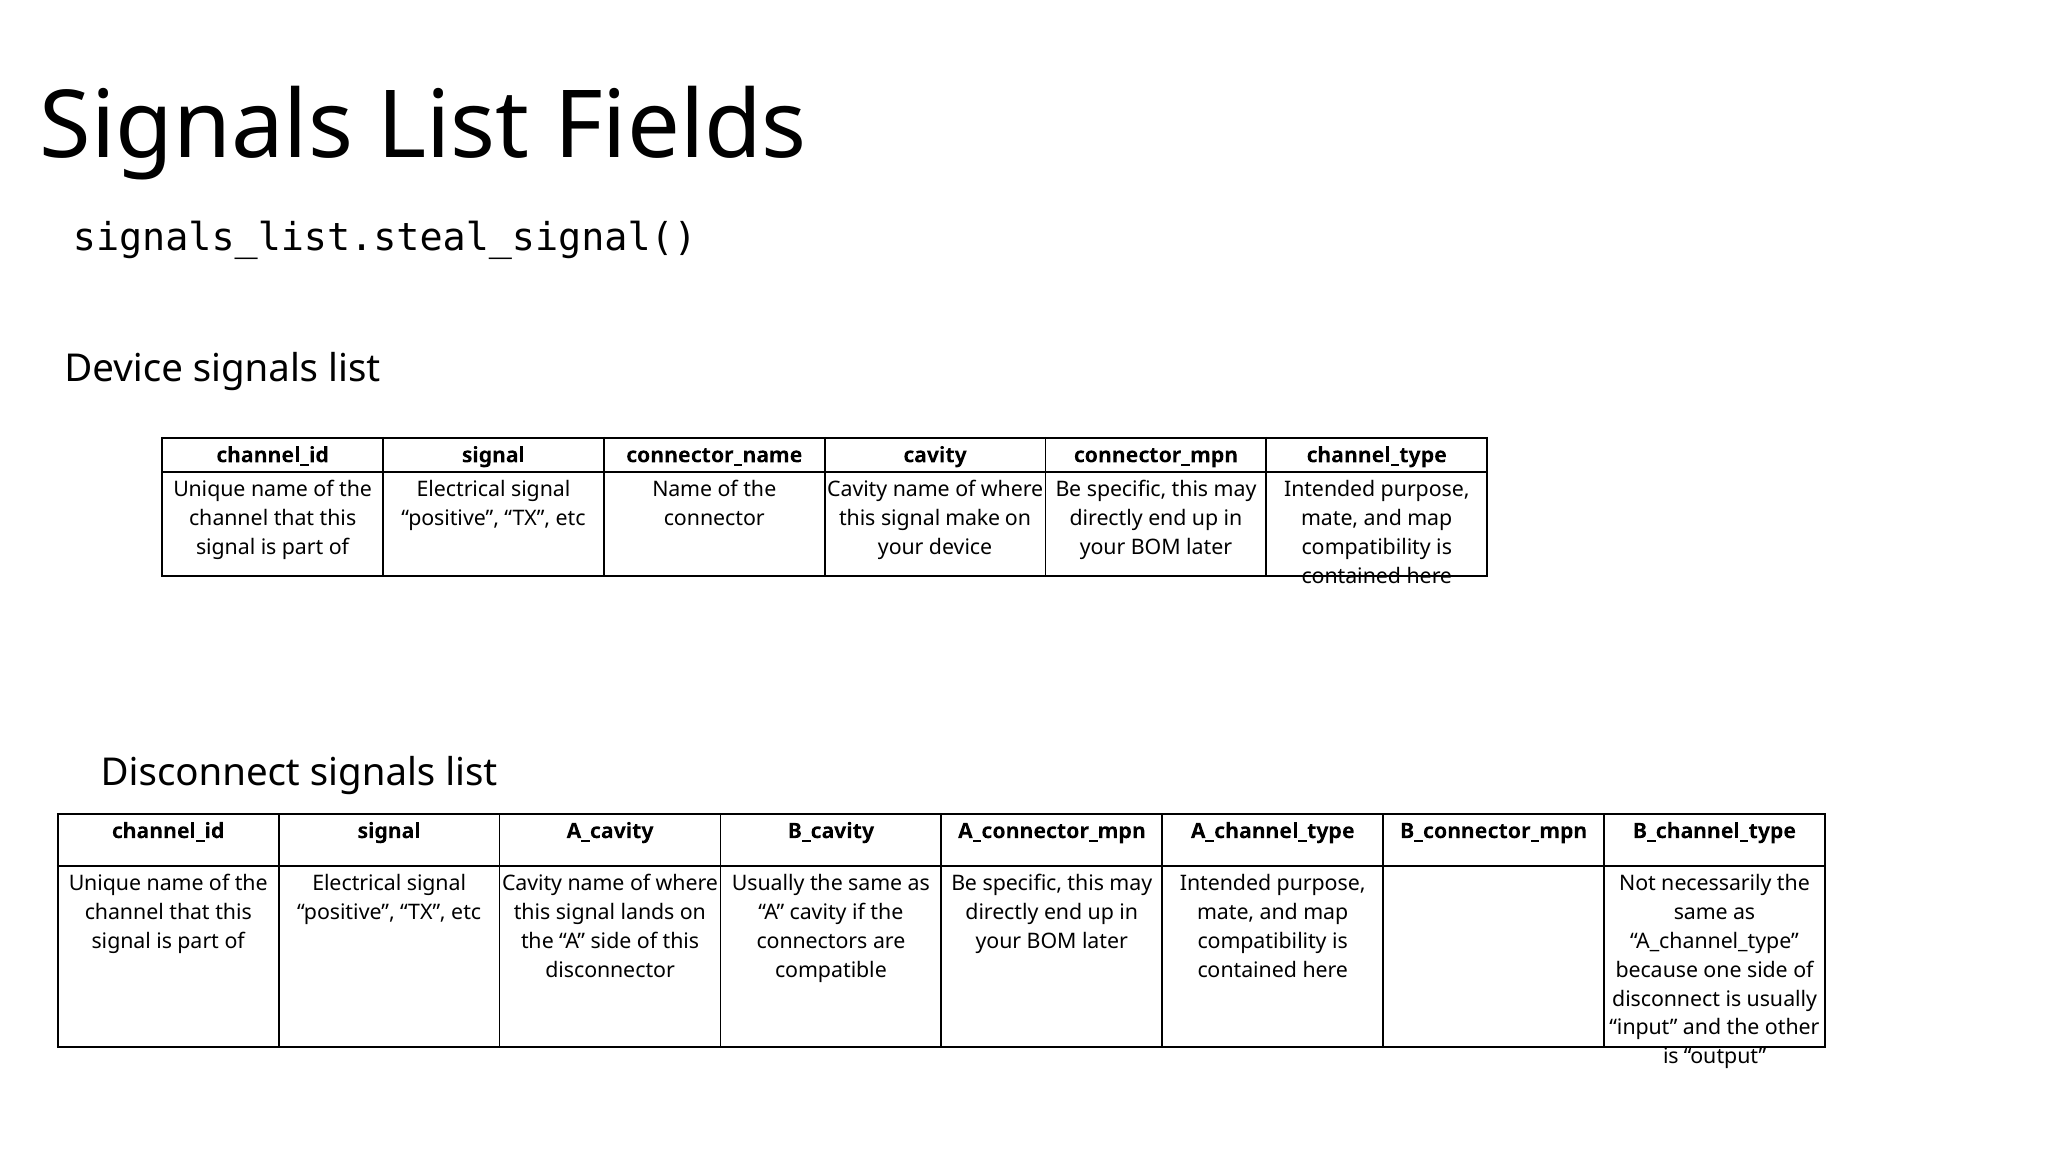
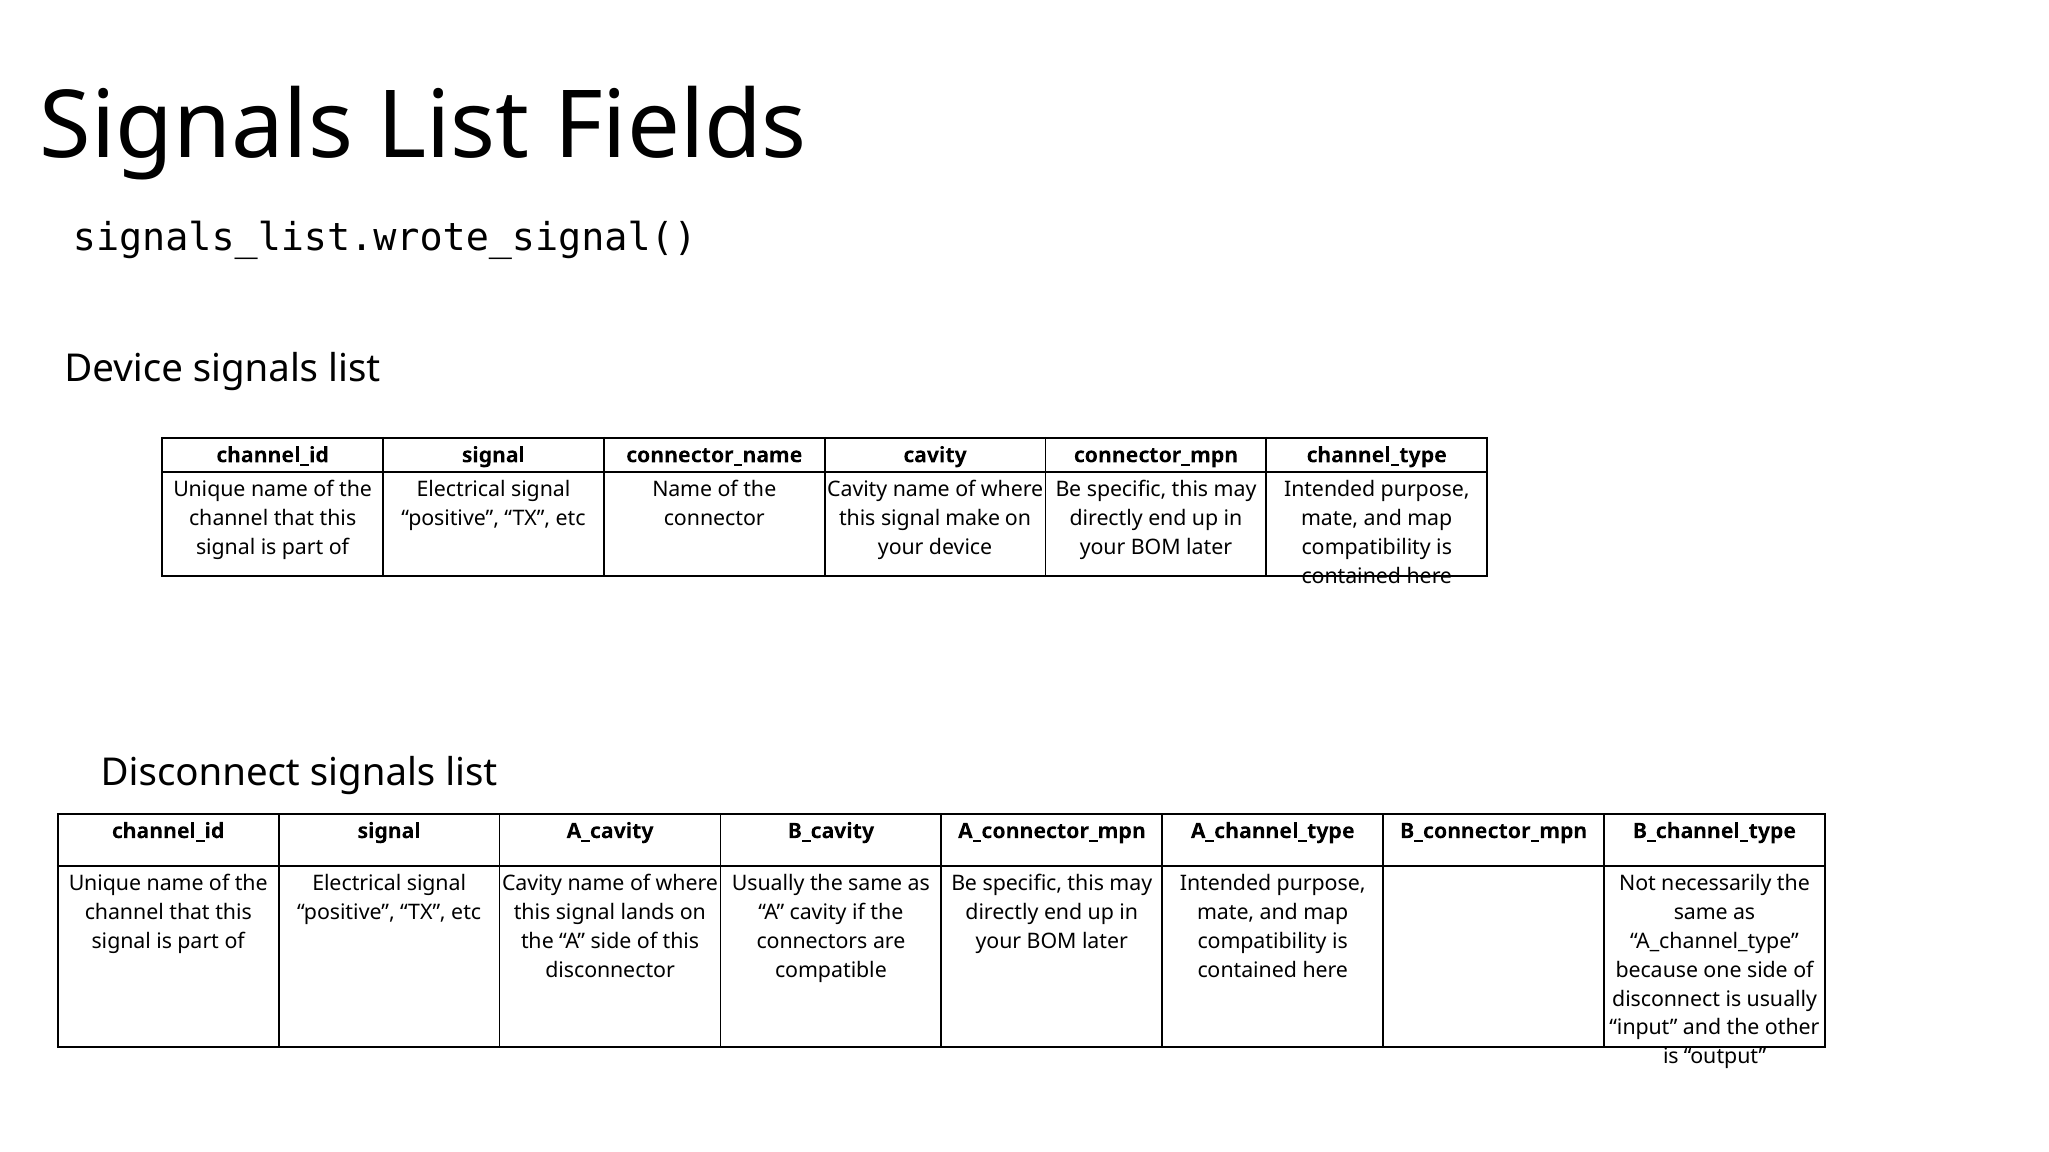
signals_list.steal_signal(: signals_list.steal_signal( -> signals_list.wrote_signal( (385, 238)
